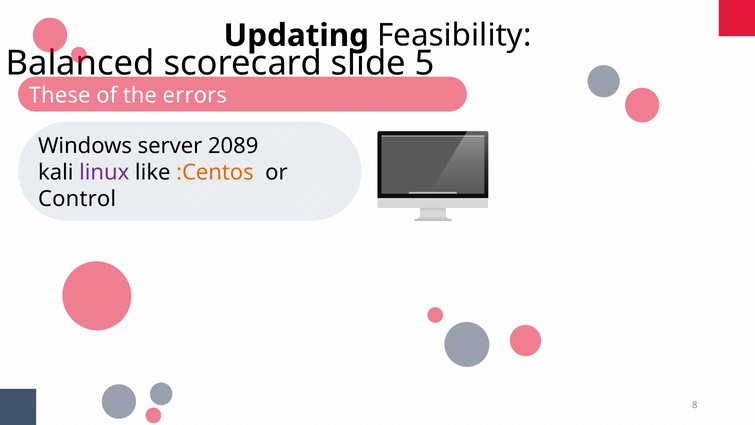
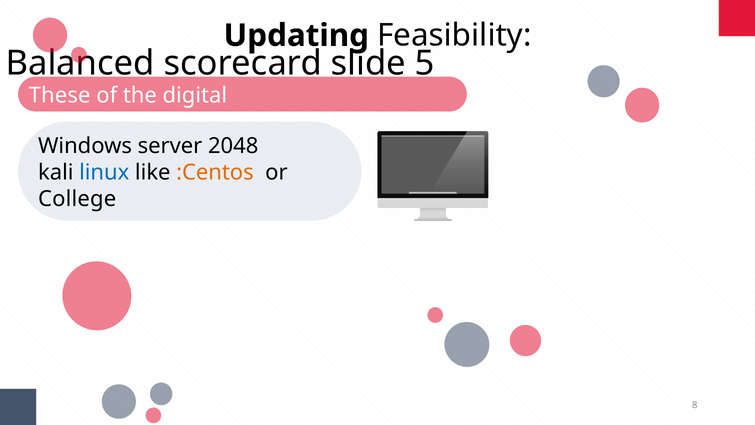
errors: errors -> digital (195, 96)
2089: 2089 -> 2048 (233, 146)
linux colour: purple -> blue (104, 173)
Control: Control -> College (77, 199)
